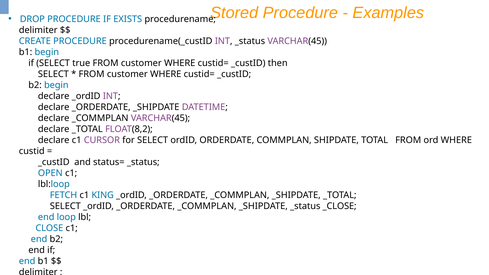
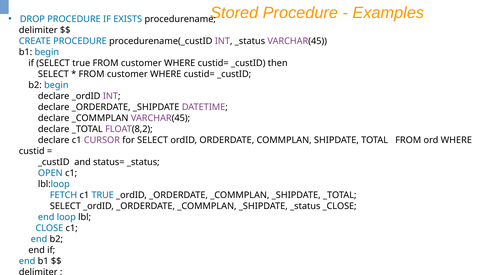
c1 KING: KING -> TRUE (103, 195)
